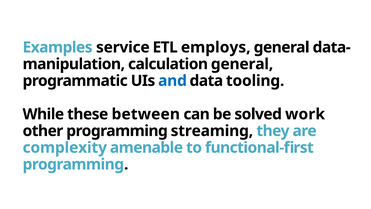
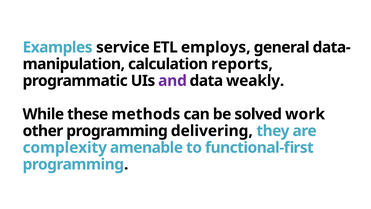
calculation general: general -> reports (242, 64)
and colour: blue -> purple (172, 81)
tooling: tooling -> weakly (255, 81)
between: between -> methods (146, 114)
streaming: streaming -> delivering (212, 131)
